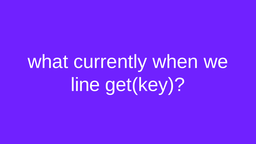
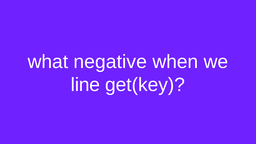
currently: currently -> negative (110, 62)
